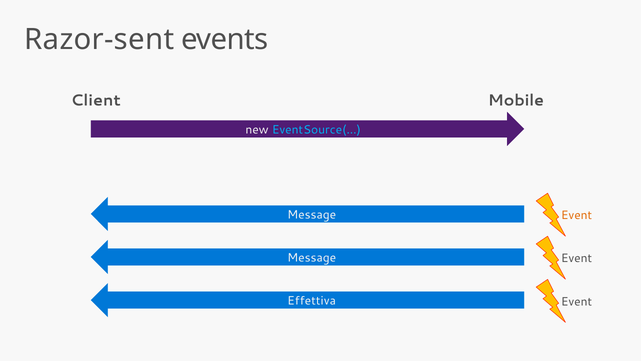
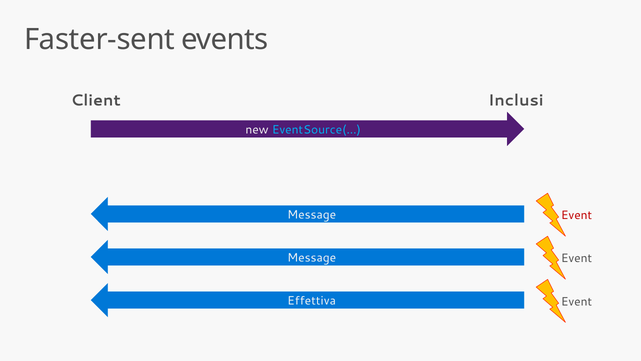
Razor-sent: Razor-sent -> Faster-sent (100, 40)
Mobile: Mobile -> Inclusi (516, 100)
Event colour: orange -> red (577, 215)
